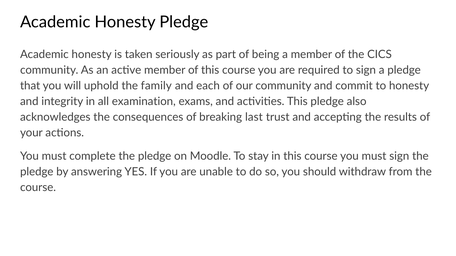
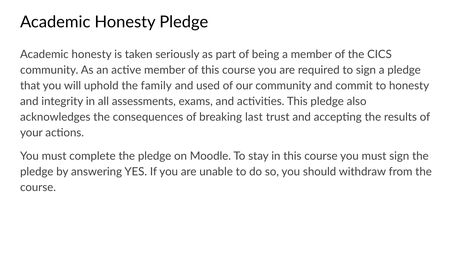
each: each -> used (208, 86)
examination: examination -> assessments (144, 102)
